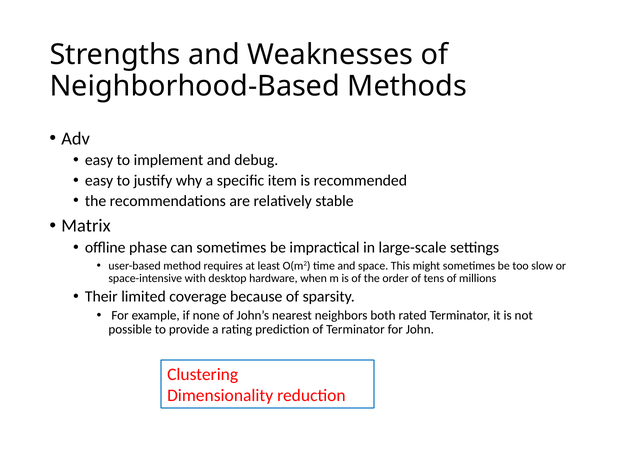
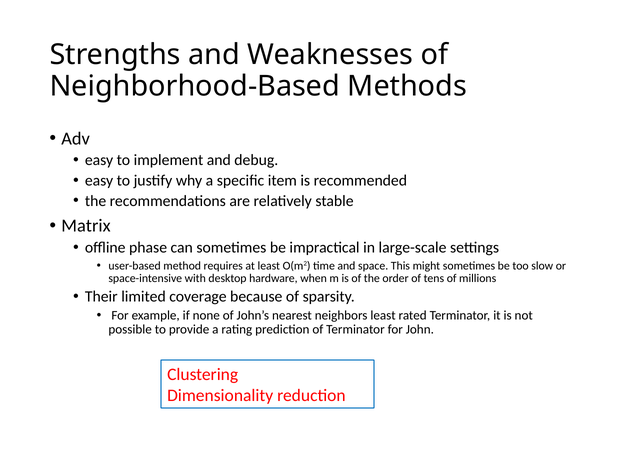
neighbors both: both -> least (383, 315)
